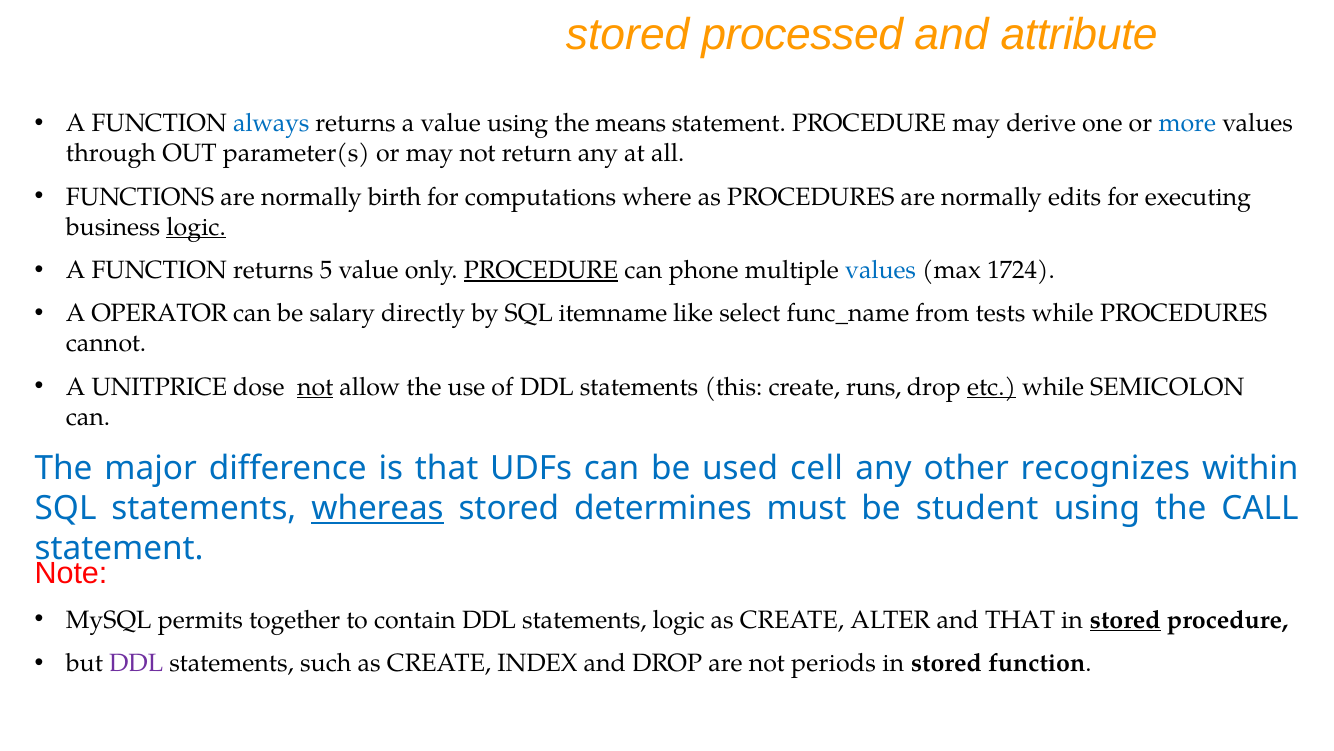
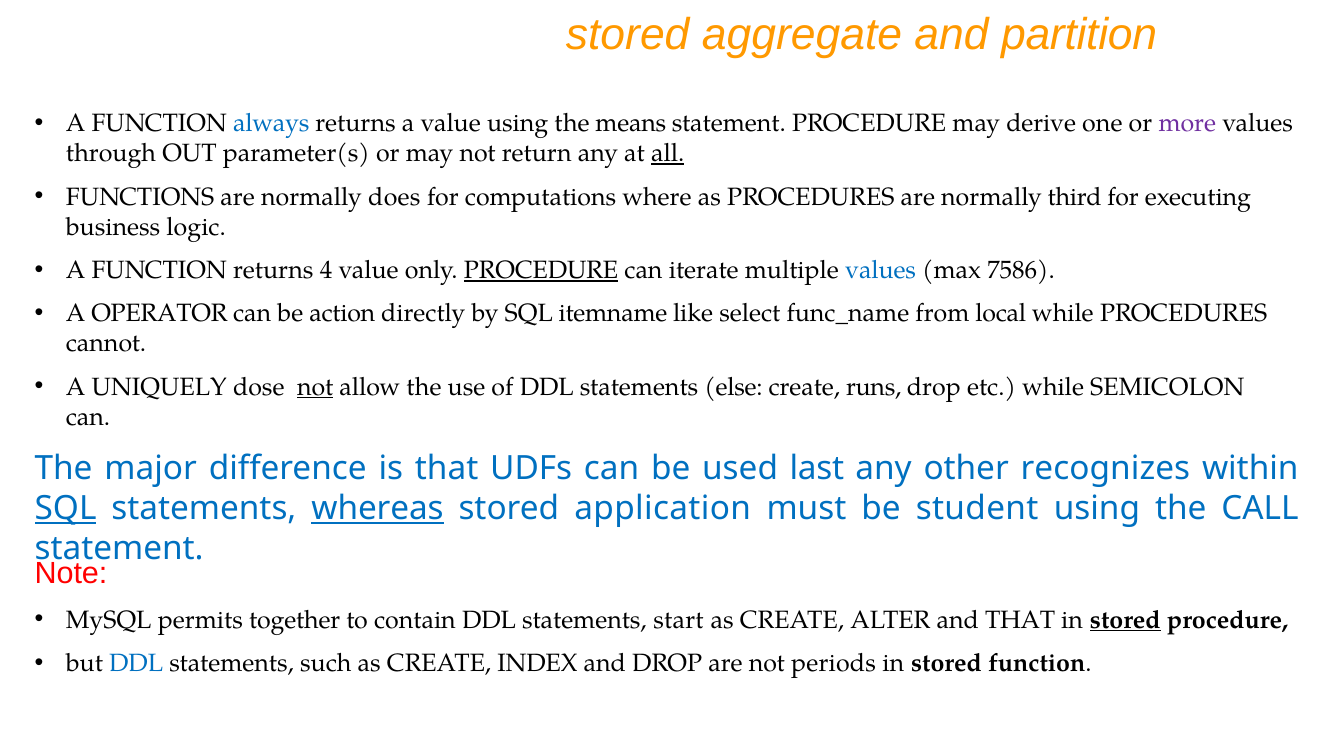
processed: processed -> aggregate (802, 35)
attribute: attribute -> partition (1079, 35)
more colour: blue -> purple (1187, 123)
all underline: none -> present (668, 153)
birth: birth -> does (394, 197)
edits: edits -> third (1075, 197)
logic underline: present -> none (196, 227)
5: 5 -> 4 (326, 270)
phone: phone -> iterate (704, 270)
1724: 1724 -> 7586 (1021, 270)
salary: salary -> action (342, 313)
tests: tests -> local (1001, 313)
UNITPRICE: UNITPRICE -> UNIQUELY (159, 387)
this: this -> else (734, 387)
etc underline: present -> none (992, 387)
cell: cell -> last (817, 468)
SQL underline: none -> present (66, 508)
determines: determines -> application (663, 508)
statements logic: logic -> start (679, 619)
DDL colour: purple -> blue (136, 663)
